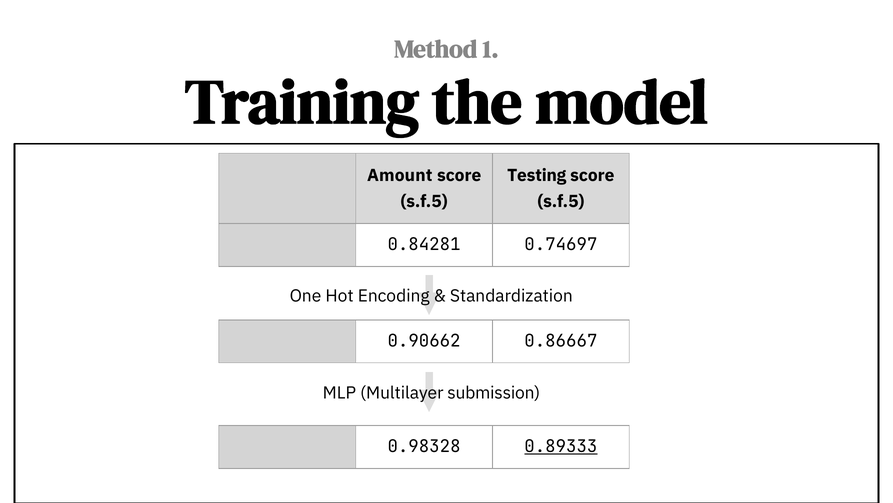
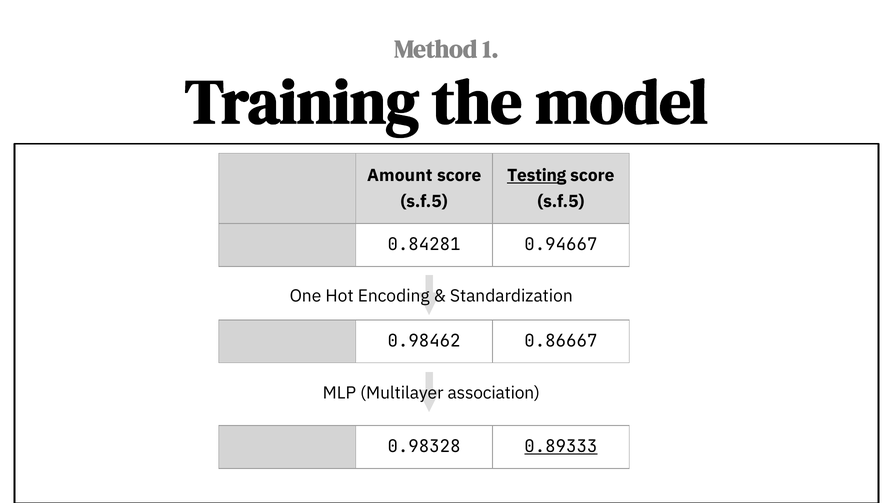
Testing underline: none -> present (537, 175)
0.74697: 0.74697 -> 0.94667 (561, 244)
0.90662: 0.90662 -> 0.98462 (424, 340)
submission: submission -> association (494, 393)
